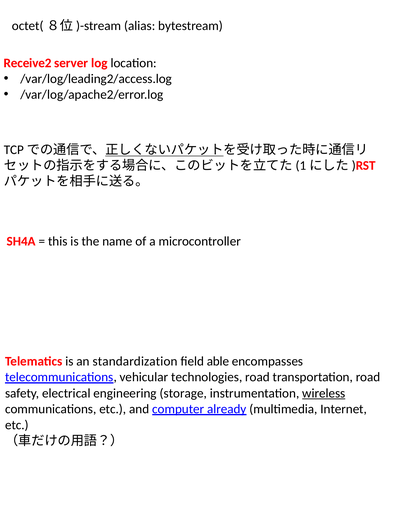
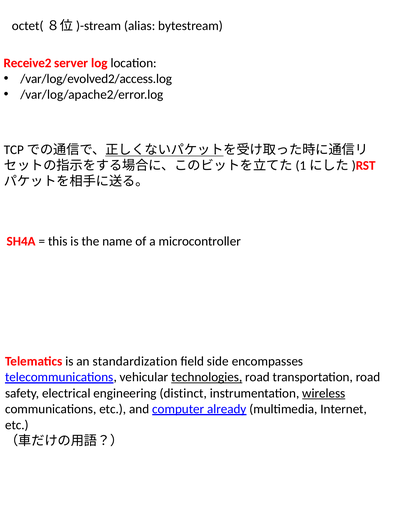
/var/log/leading2/access.log: /var/log/leading2/access.log -> /var/log/evolved2/access.log (96, 79)
able: able -> side (218, 361)
technologies underline: none -> present (207, 377)
storage: storage -> distinct (183, 393)
